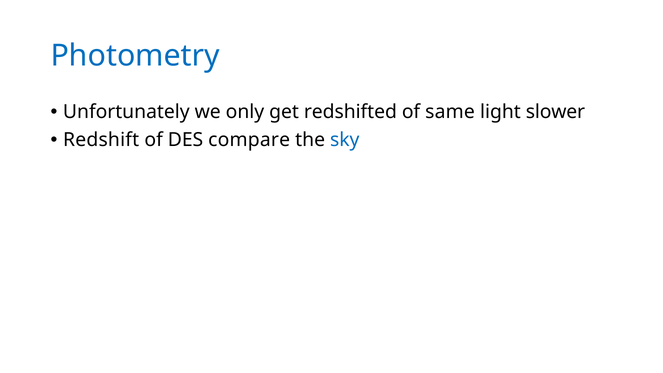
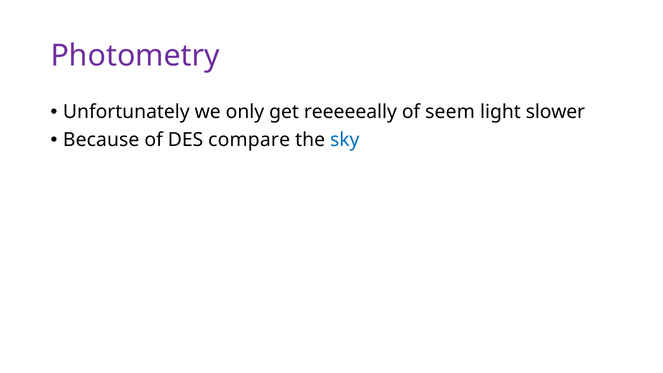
Photometry colour: blue -> purple (135, 56)
redshifted: redshifted -> reeeeeally (350, 112)
same: same -> seem (450, 112)
Redshift: Redshift -> Because (101, 140)
